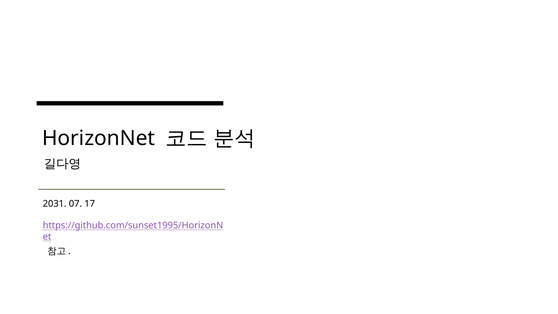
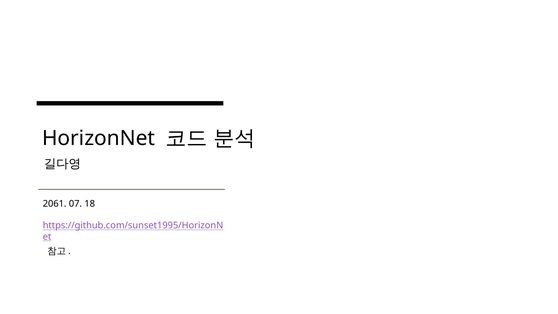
2031: 2031 -> 2061 (55, 204)
17: 17 -> 18 (90, 204)
